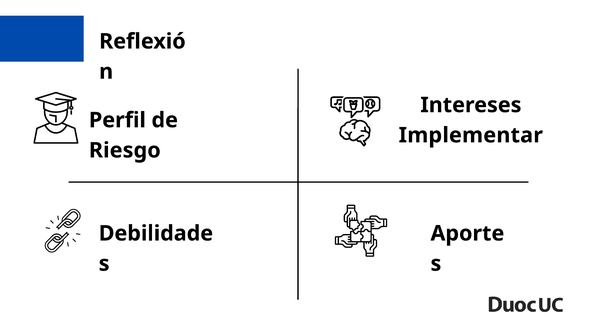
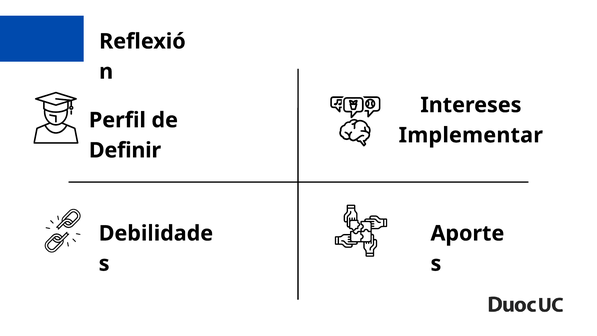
Riesgo: Riesgo -> Definir (125, 150)
